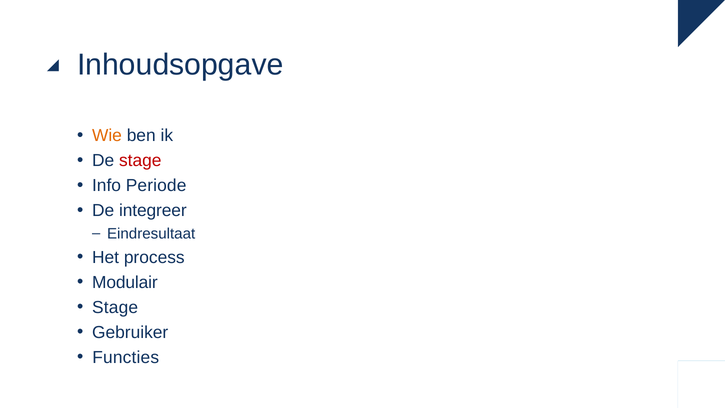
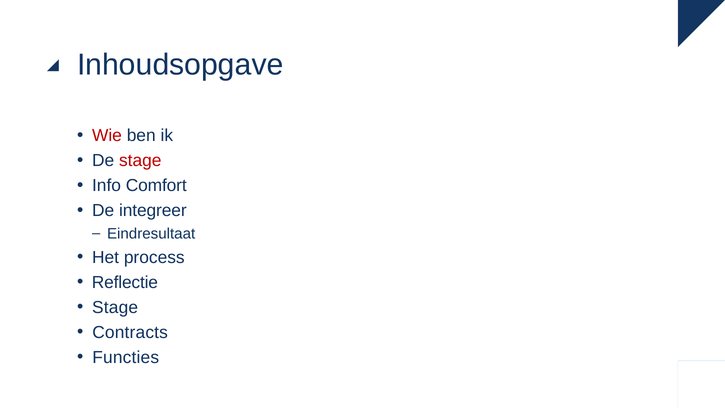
Wie colour: orange -> red (107, 136)
Periode: Periode -> Comfort (156, 186)
Modulair: Modulair -> Reflectie (125, 282)
Gebruiker: Gebruiker -> Contracts (130, 332)
